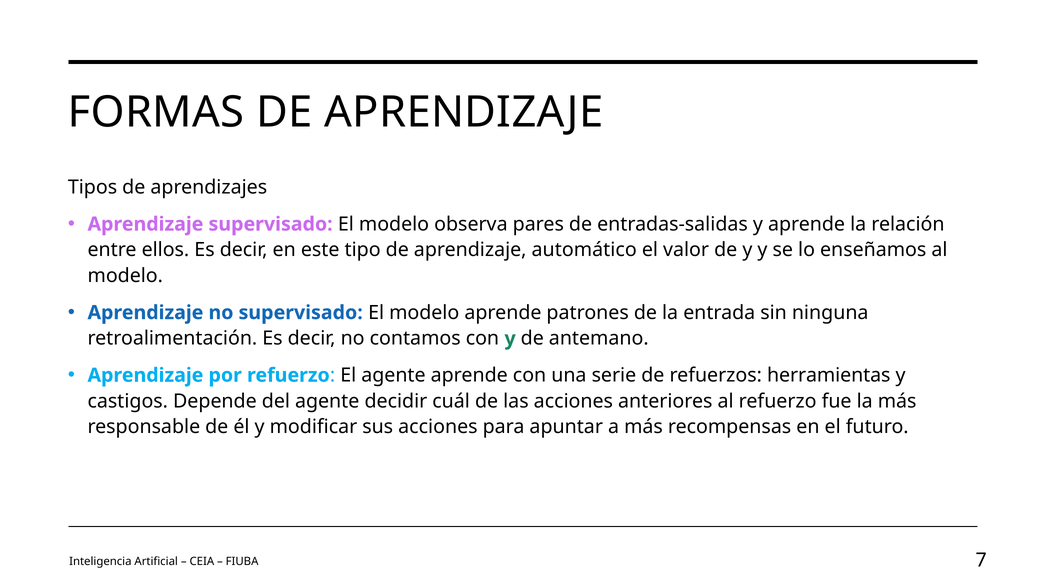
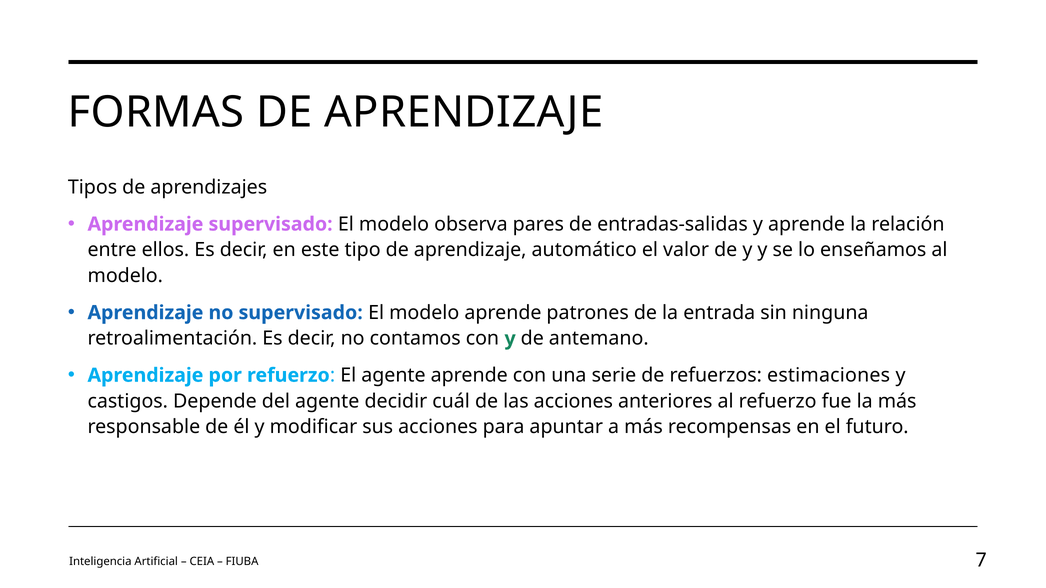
herramientas: herramientas -> estimaciones (829, 376)
